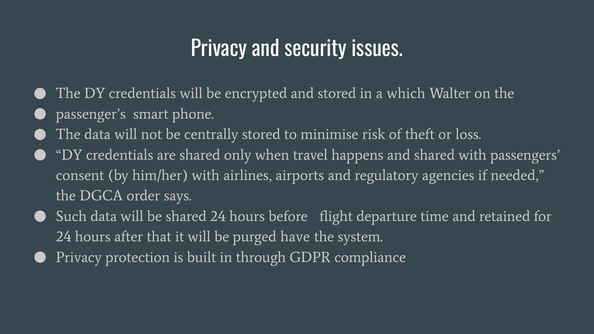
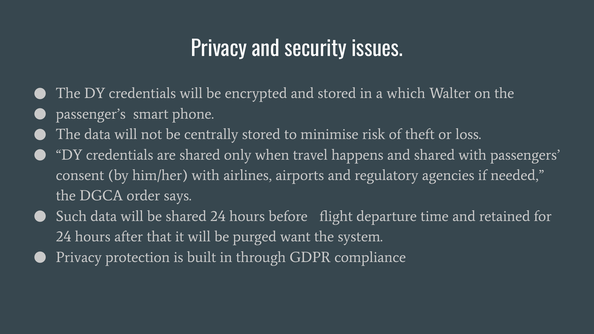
have: have -> want (295, 237)
